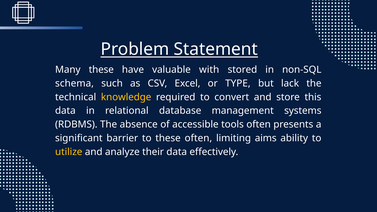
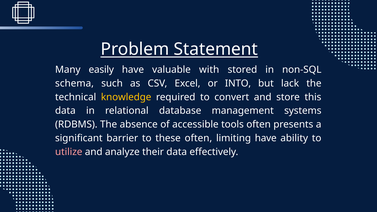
Many these: these -> easily (101, 70)
TYPE: TYPE -> INTO (238, 83)
limiting aims: aims -> have (266, 138)
utilize colour: yellow -> pink (69, 152)
